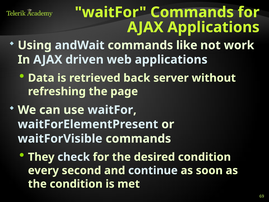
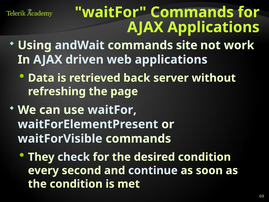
like: like -> site (187, 45)
